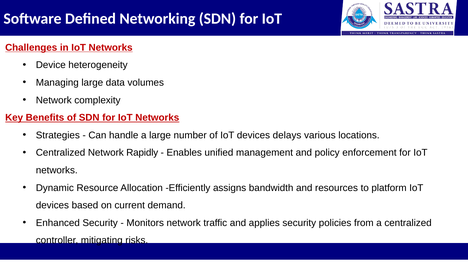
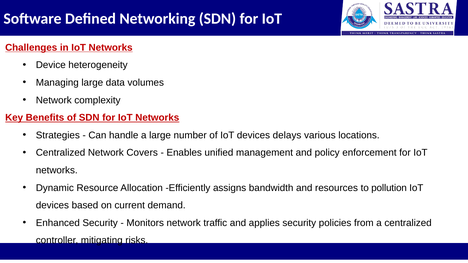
Rapidly: Rapidly -> Covers (142, 153)
platform: platform -> pollution (389, 188)
